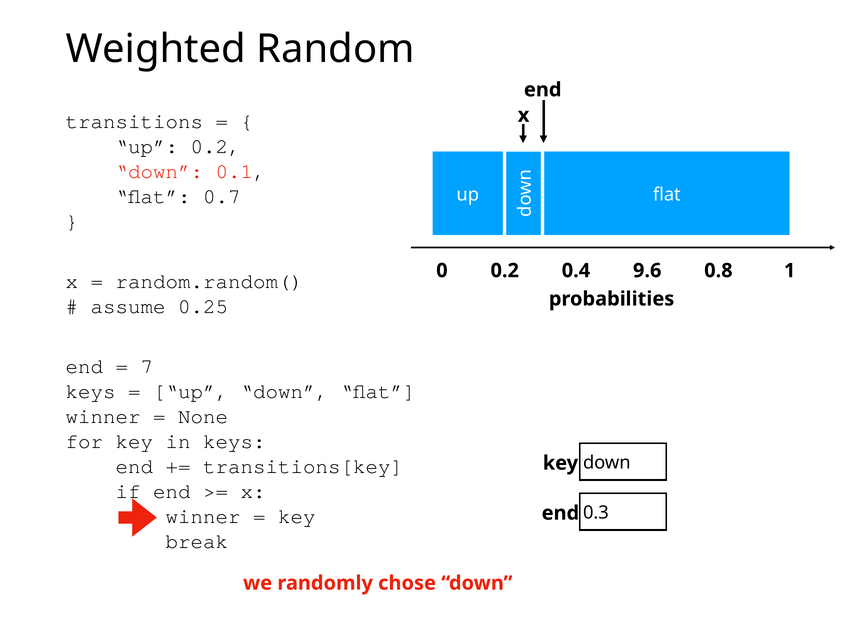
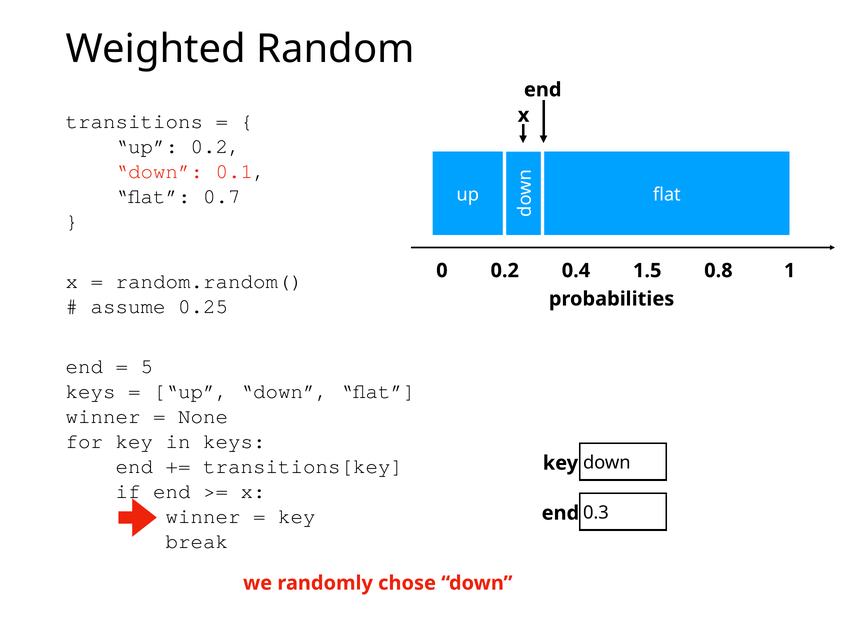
9.6: 9.6 -> 1.5 (647, 271)
7: 7 -> 5 (147, 367)
